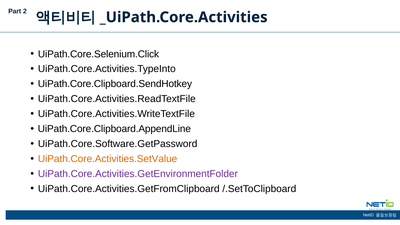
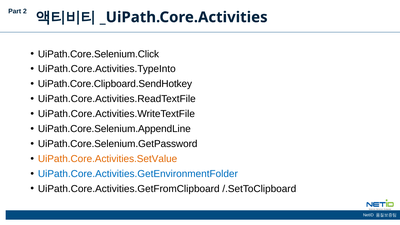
UiPath.Core.Clipboard.AppendLine: UiPath.Core.Clipboard.AppendLine -> UiPath.Core.Selenium.AppendLine (114, 129)
UiPath.Core.Software.GetPassword: UiPath.Core.Software.GetPassword -> UiPath.Core.Selenium.GetPassword (118, 144)
UiPath.Core.Activities.GetEnvironmentFolder colour: purple -> blue (138, 174)
